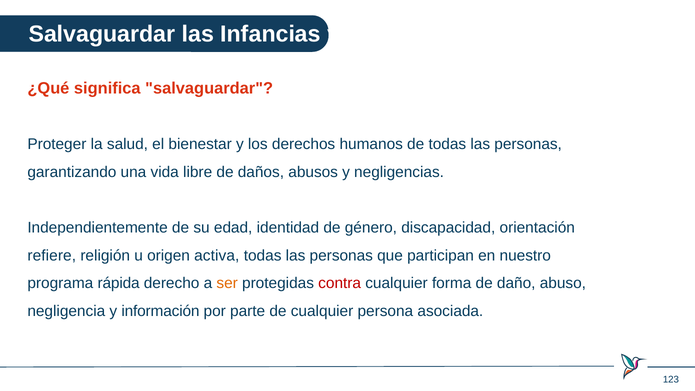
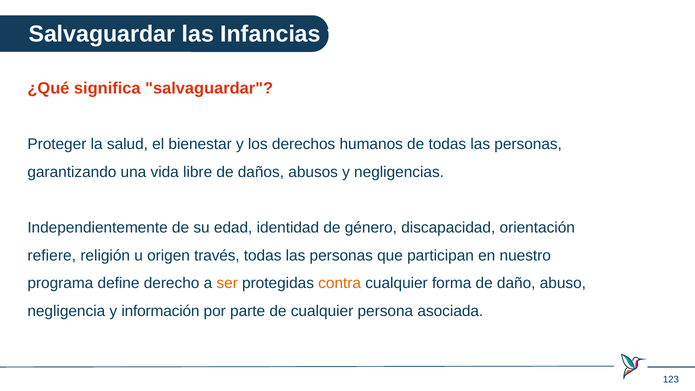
activa: activa -> través (217, 255)
rápida: rápida -> define (119, 283)
contra colour: red -> orange (340, 283)
